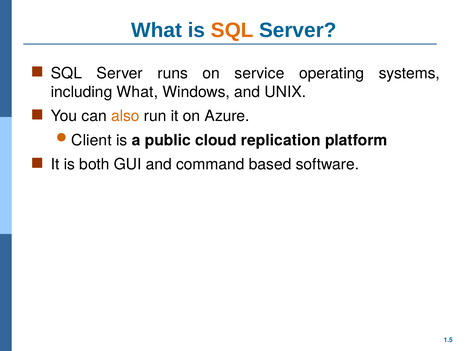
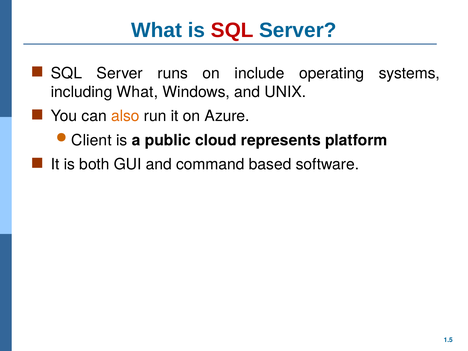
SQL colour: orange -> red (232, 30)
service: service -> include (259, 73)
replication: replication -> represents (281, 140)
